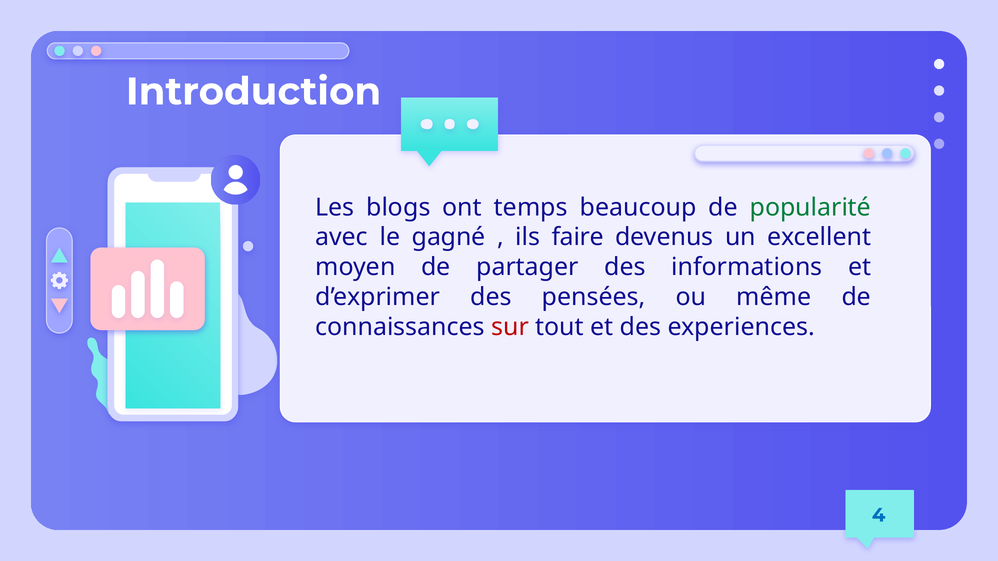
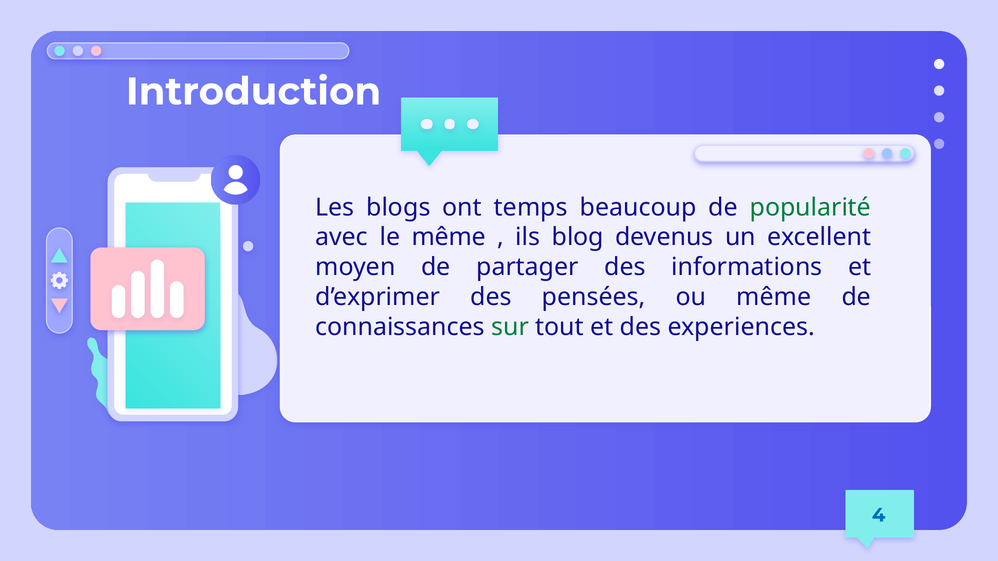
le gagné: gagné -> même (449, 237)
faire: faire -> blog (578, 237)
sur colour: red -> green (510, 327)
